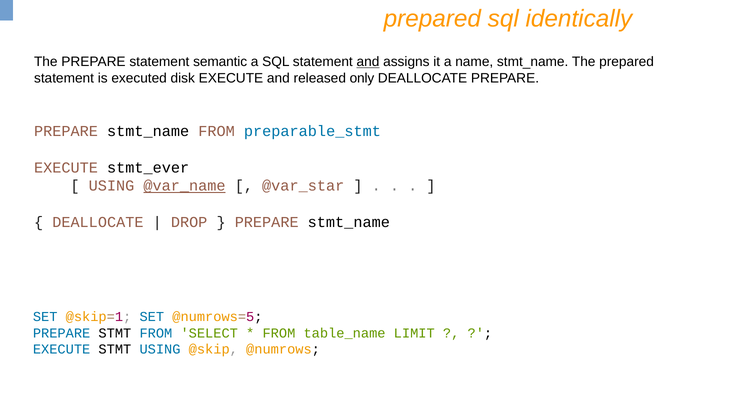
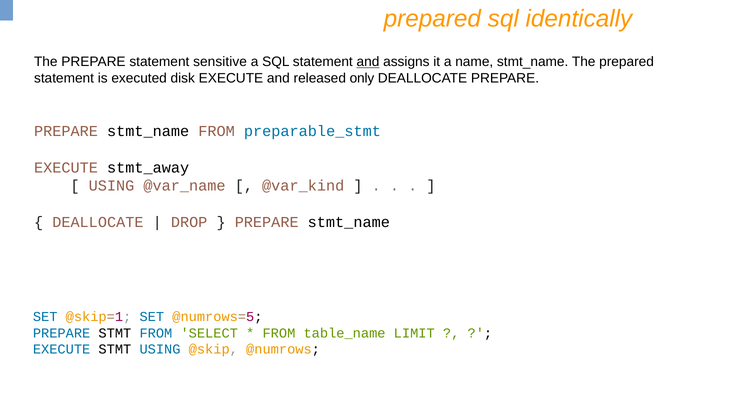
semantic: semantic -> sensitive (220, 62)
stmt_ever: stmt_ever -> stmt_away (148, 168)
@var_name underline: present -> none (185, 186)
@var_star: @var_star -> @var_kind (303, 186)
